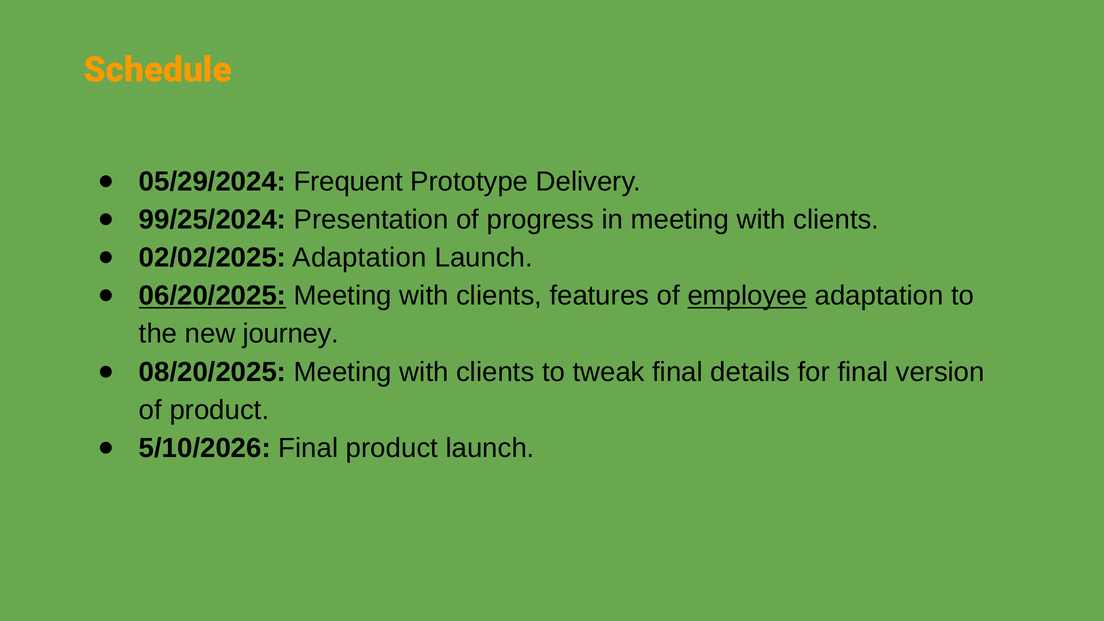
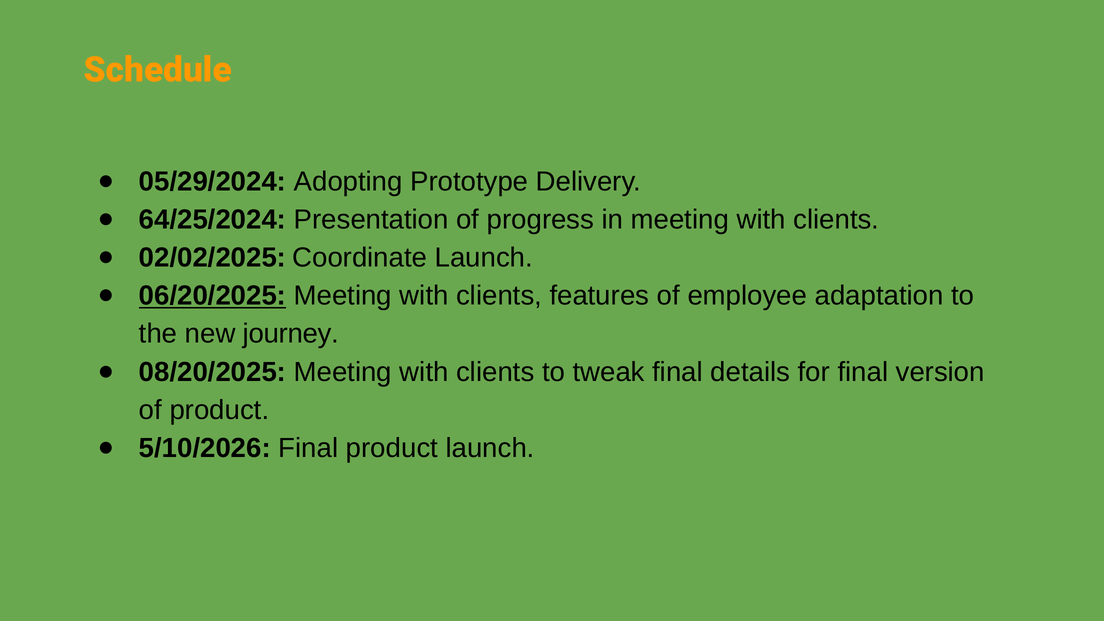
Frequent: Frequent -> Adopting (348, 182)
99/25/2024: 99/25/2024 -> 64/25/2024 (213, 220)
02/02/2025 Adaptation: Adaptation -> Coordinate (360, 258)
employee underline: present -> none (747, 296)
